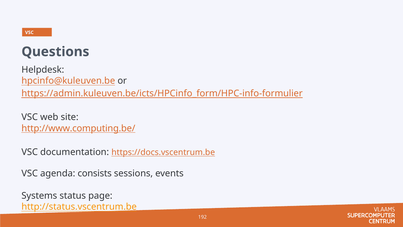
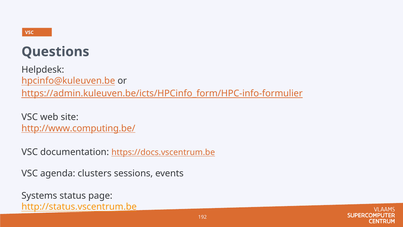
consists: consists -> clusters (95, 173)
